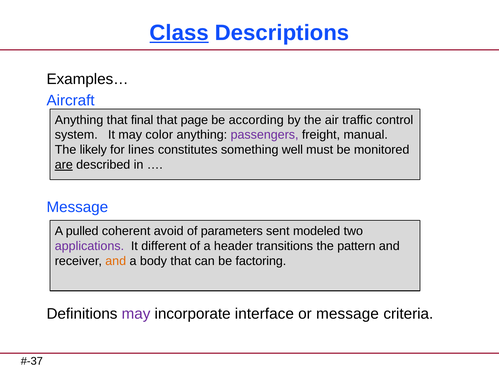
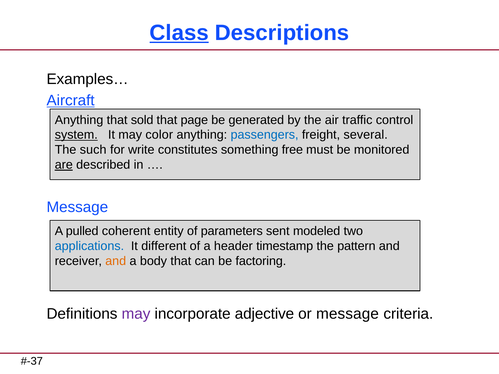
Aircraft underline: none -> present (71, 101)
final: final -> sold (142, 120)
according: according -> generated (256, 120)
system underline: none -> present (76, 135)
passengers colour: purple -> blue (265, 135)
manual: manual -> several (366, 135)
likely: likely -> such (93, 150)
lines: lines -> write (141, 150)
well: well -> free (292, 150)
avoid: avoid -> entity (169, 231)
applications colour: purple -> blue (89, 246)
transitions: transitions -> timestamp (285, 246)
interface: interface -> adjective (264, 314)
